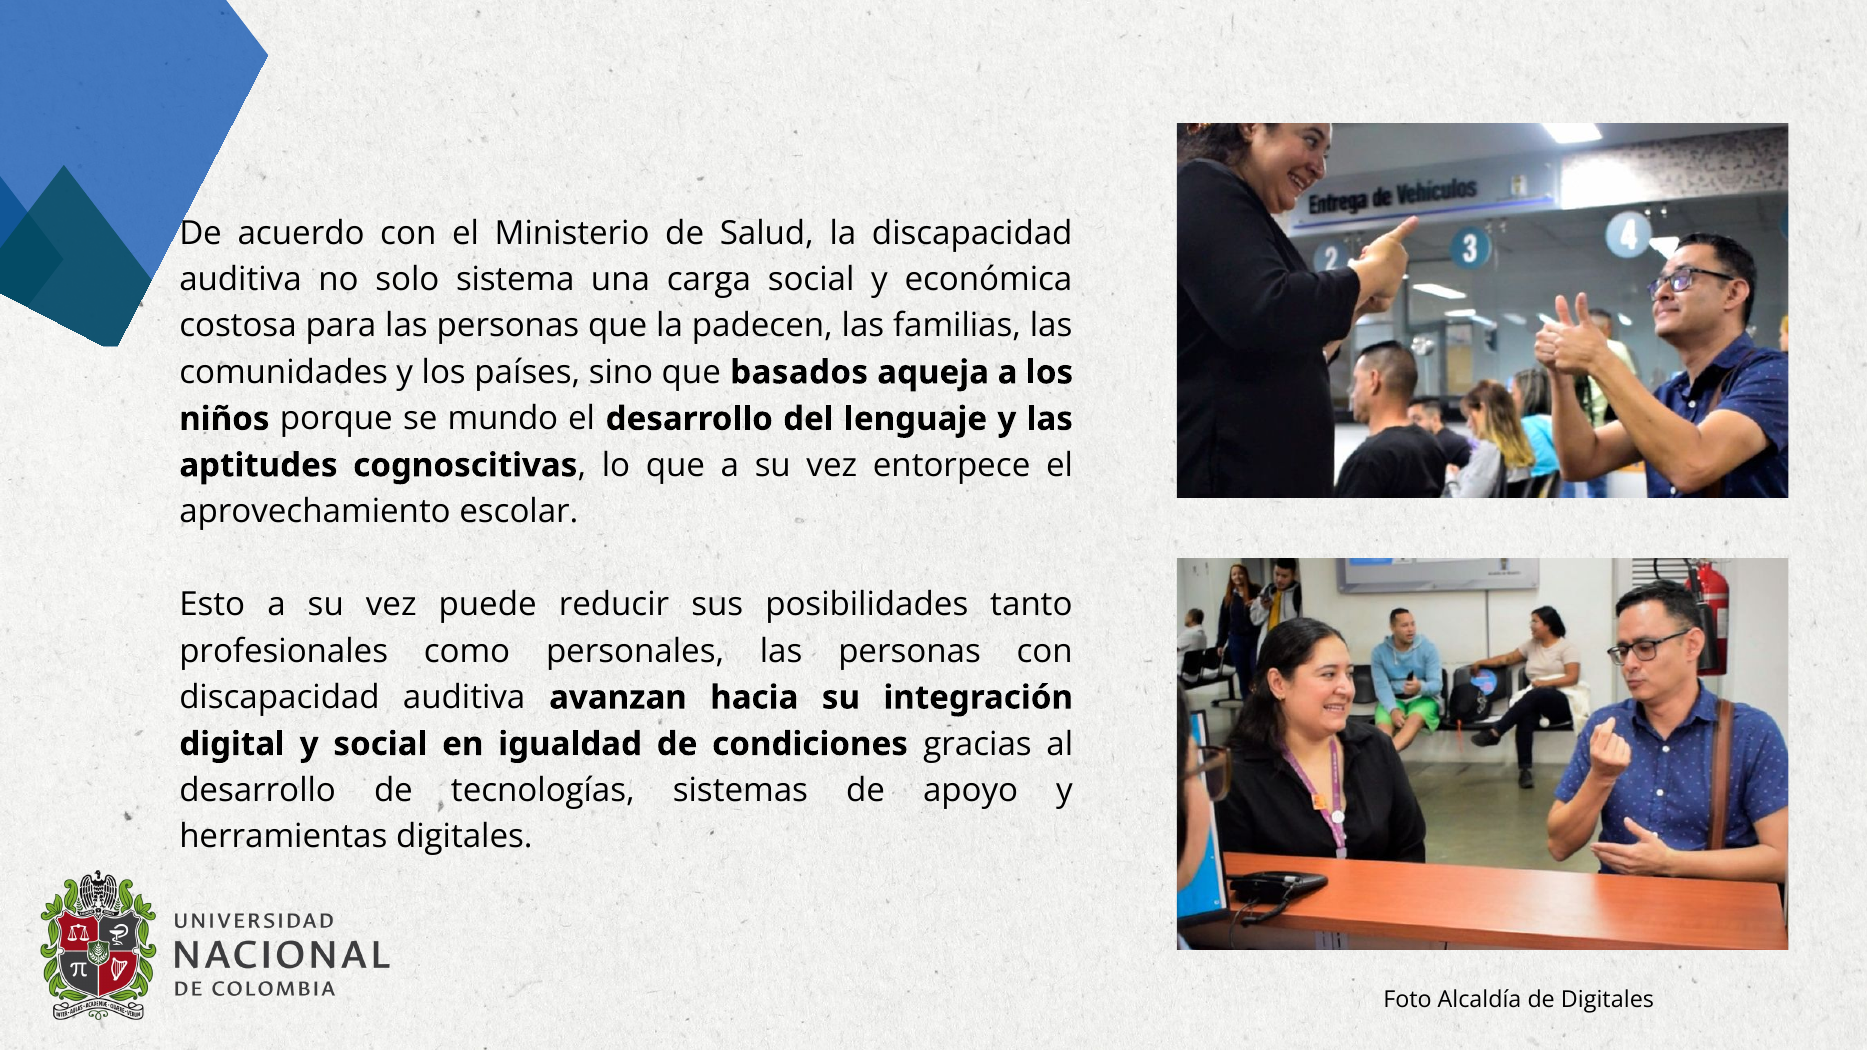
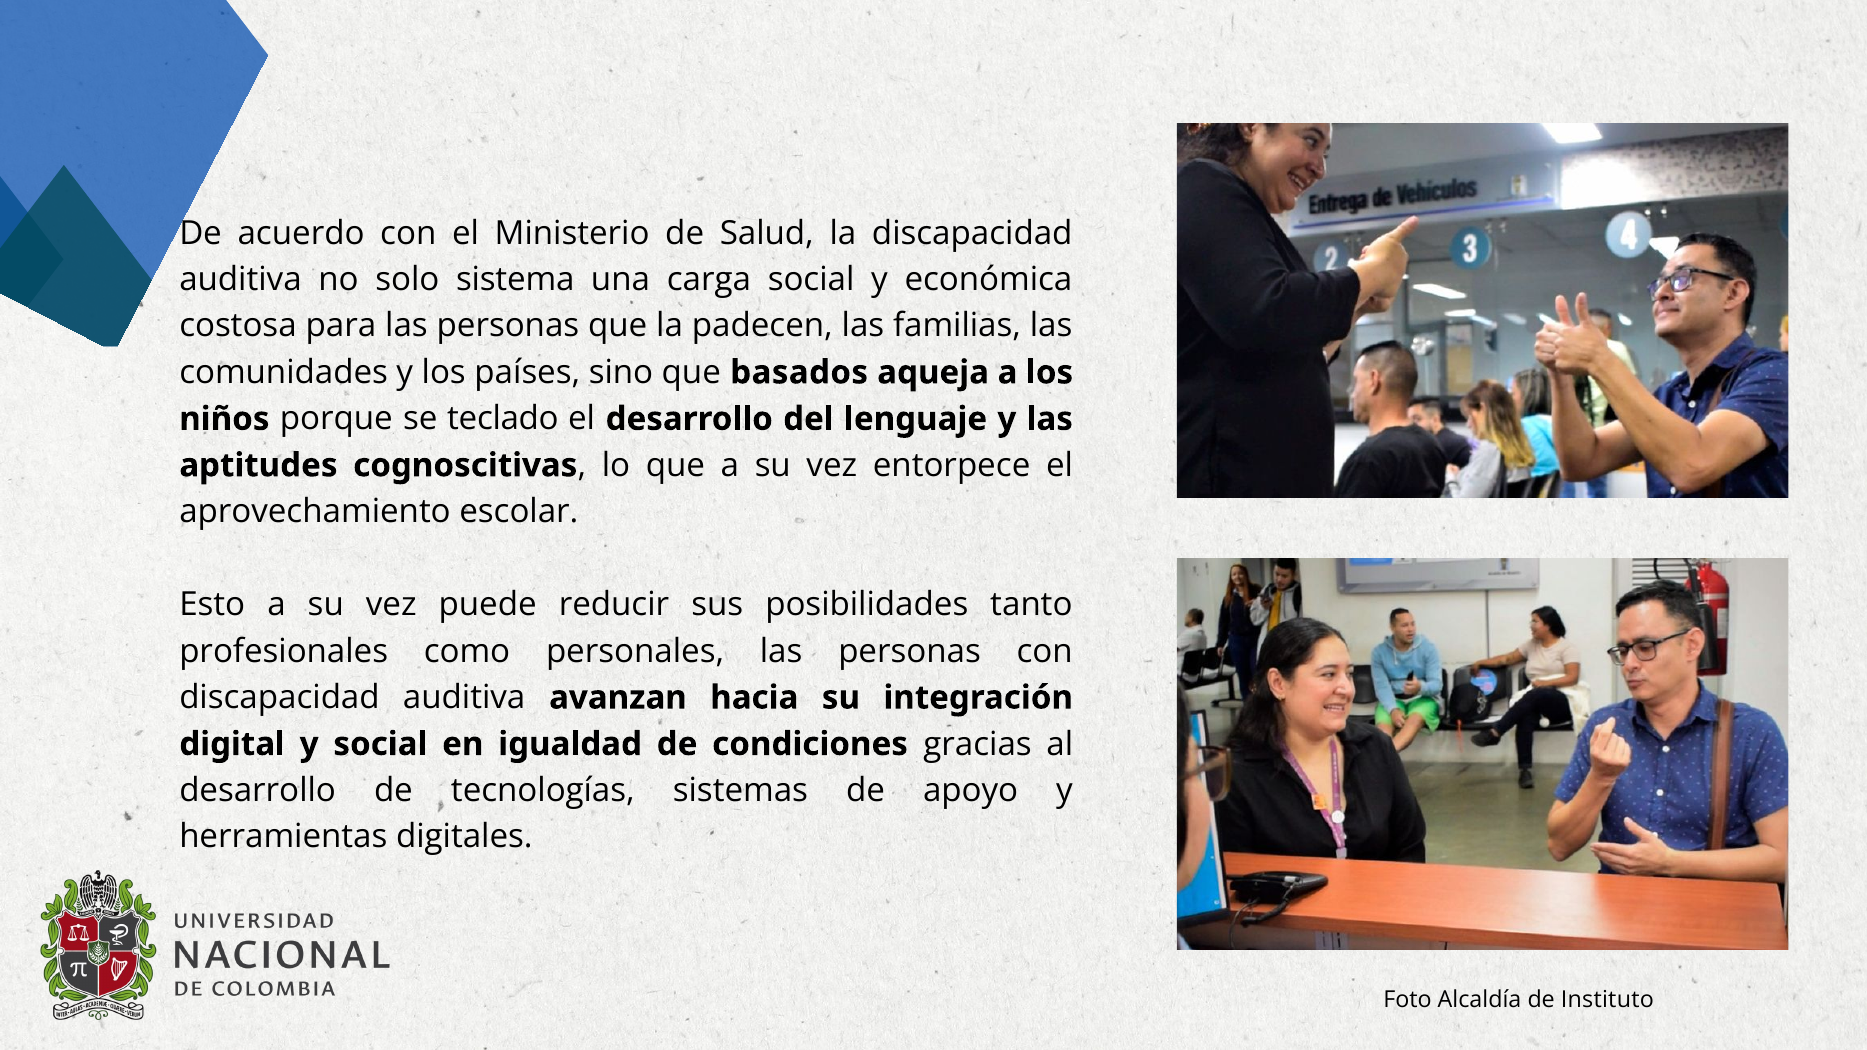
mundo: mundo -> teclado (503, 419)
de Digitales: Digitales -> Instituto (1607, 1000)
